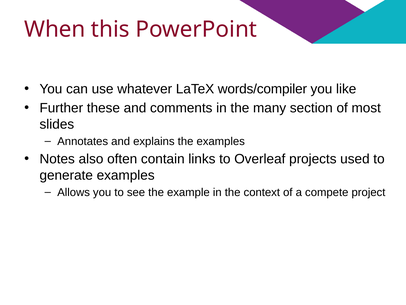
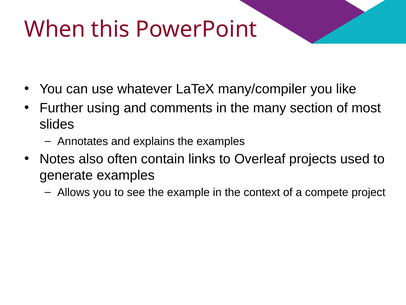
words/compiler: words/compiler -> many/compiler (262, 89)
these: these -> using (103, 108)
